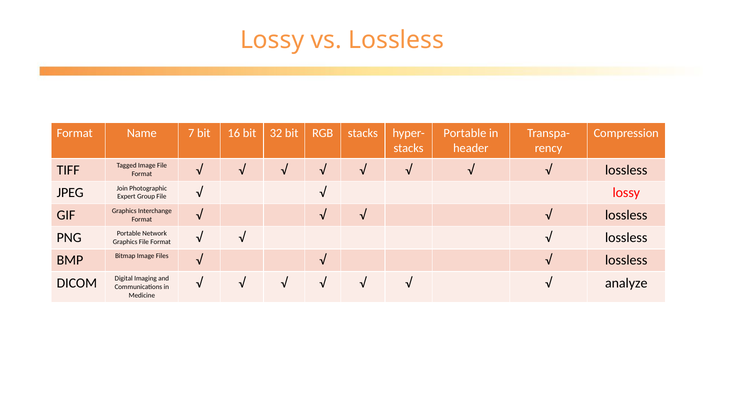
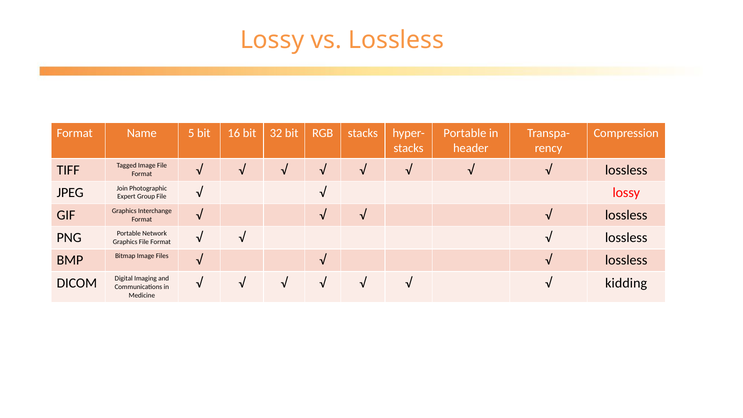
7: 7 -> 5 (191, 133)
analyze: analyze -> kidding (626, 283)
